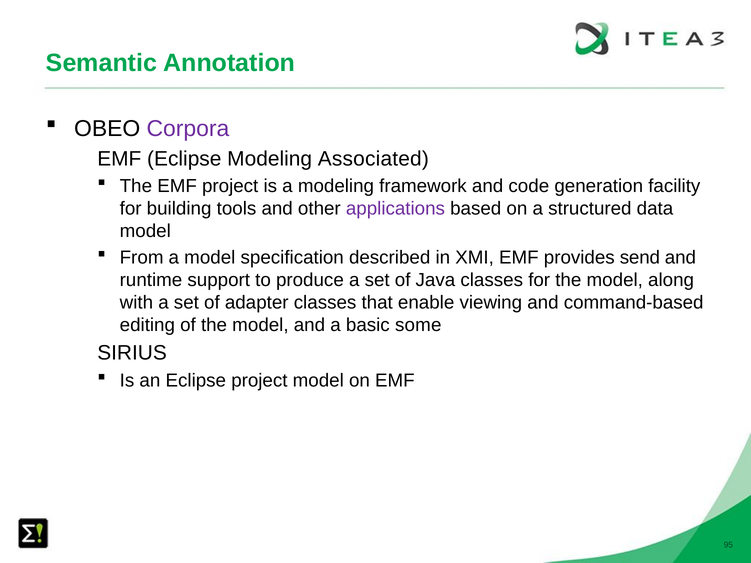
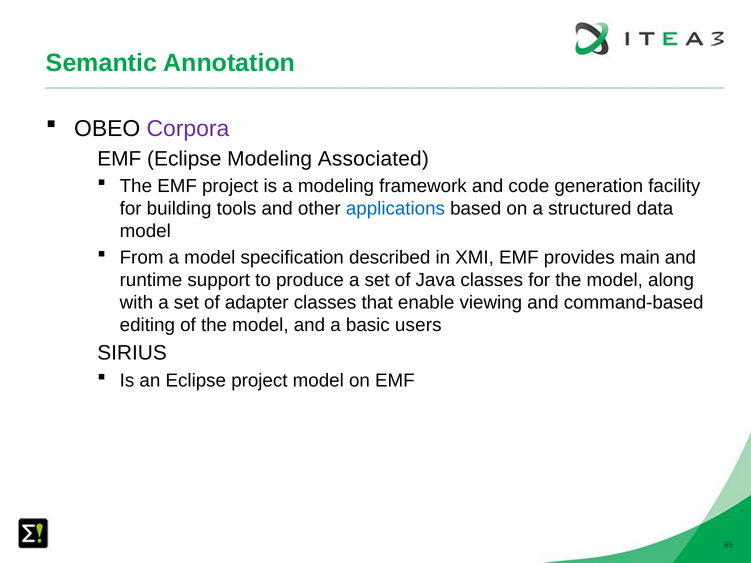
applications colour: purple -> blue (395, 209)
send: send -> main (640, 258)
some: some -> users (418, 325)
